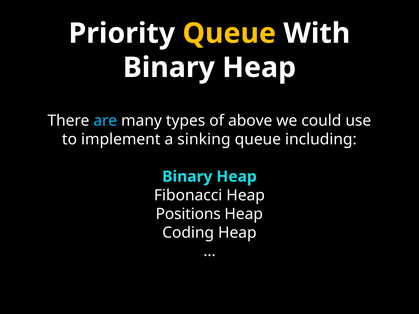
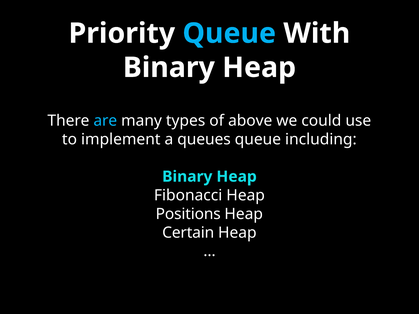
Queue colour: yellow -> light blue (229, 33)
sinking: sinking -> queues (204, 139)
Coding: Coding -> Certain (188, 233)
